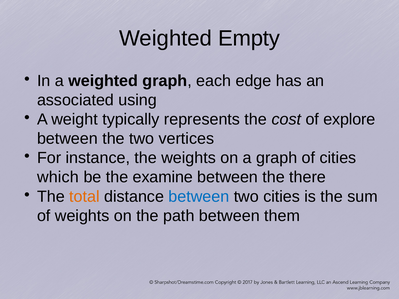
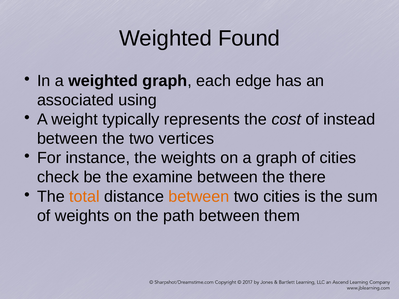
Empty: Empty -> Found (249, 38)
explore: explore -> instead (349, 119)
which: which -> check (58, 177)
between colour: blue -> orange (199, 197)
